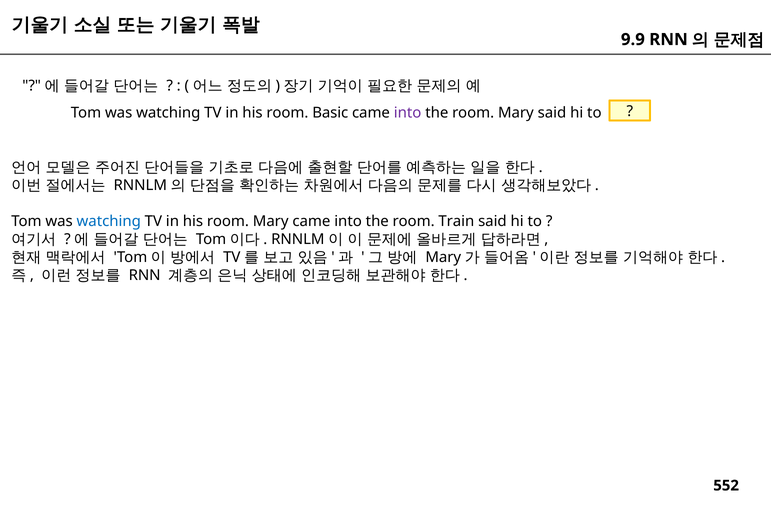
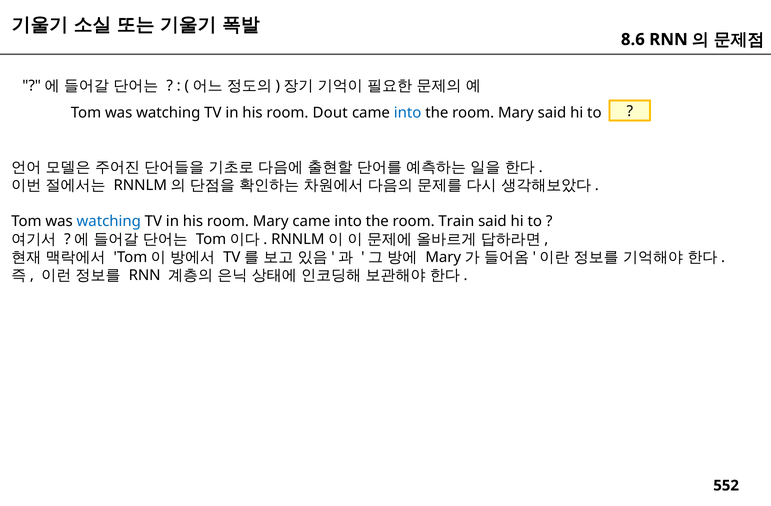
9.9: 9.9 -> 8.6 (633, 40)
Basic: Basic -> Dout (330, 113)
into colour: purple -> blue (408, 113)
